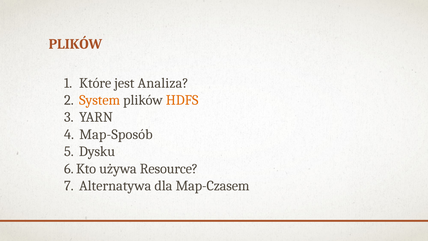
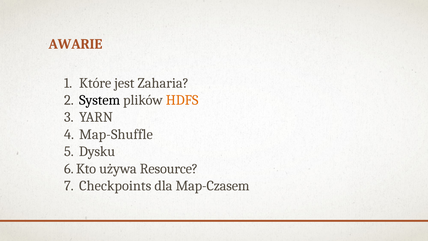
PLIKÓW: PLIKÓW -> AWARIE (75, 44)
Analiza: Analiza -> Zaharia (163, 83)
System colour: orange -> black (100, 100)
Map-Sposób: Map-Sposób -> Map-Shuffle (116, 134)
Alternatywa: Alternatywa -> Checkpoints (115, 186)
